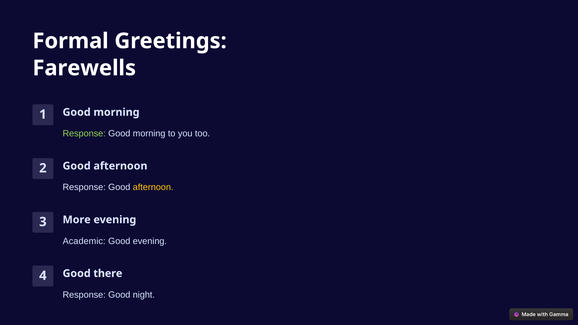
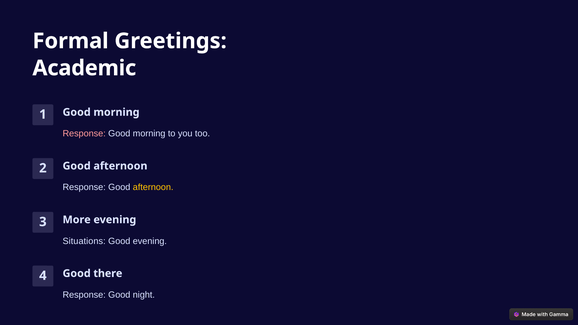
Farewells: Farewells -> Academic (84, 68)
Response colour: light green -> pink (84, 134)
Academic: Academic -> Situations (84, 241)
